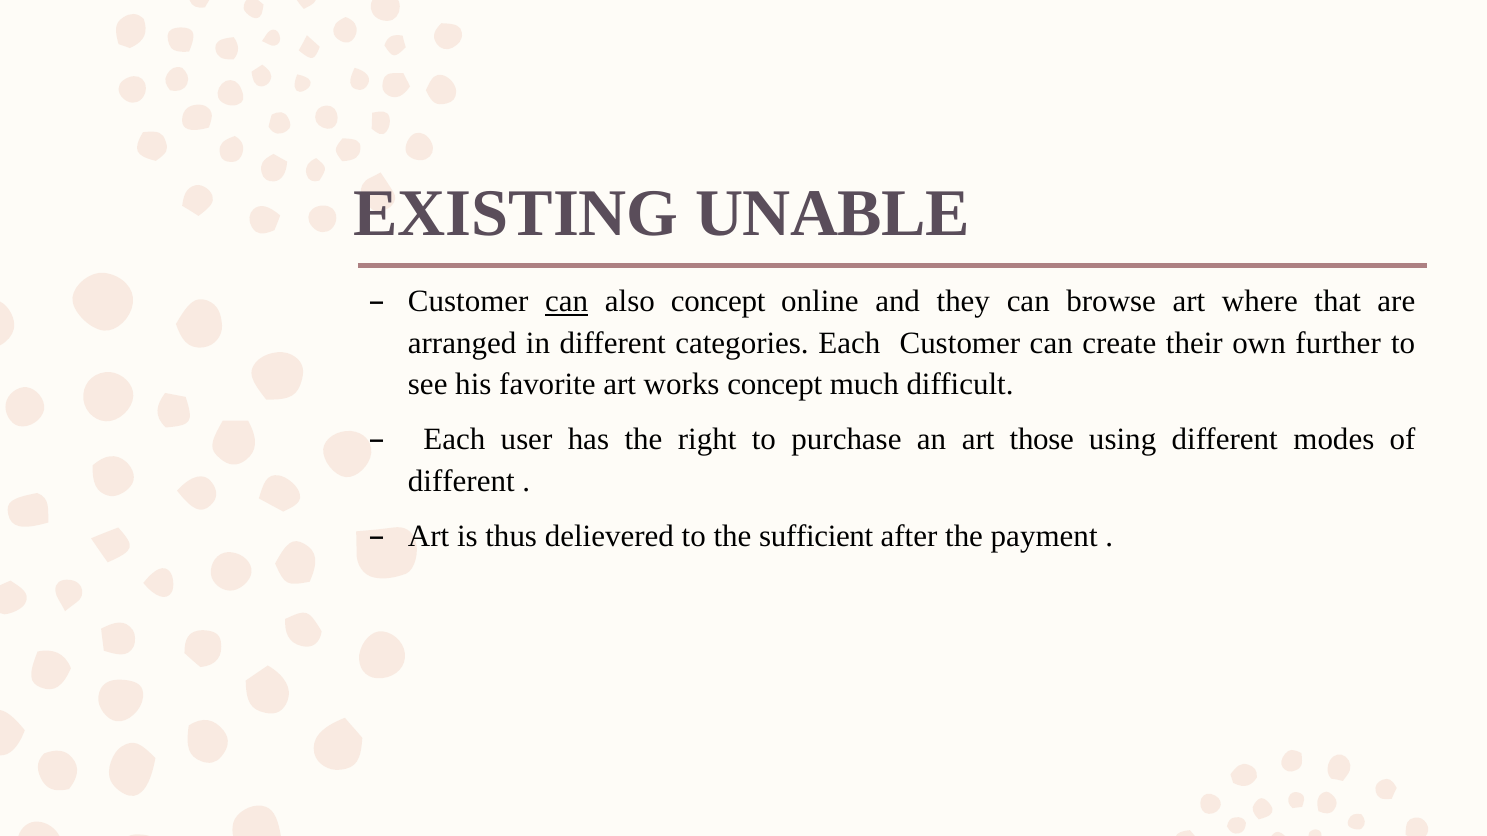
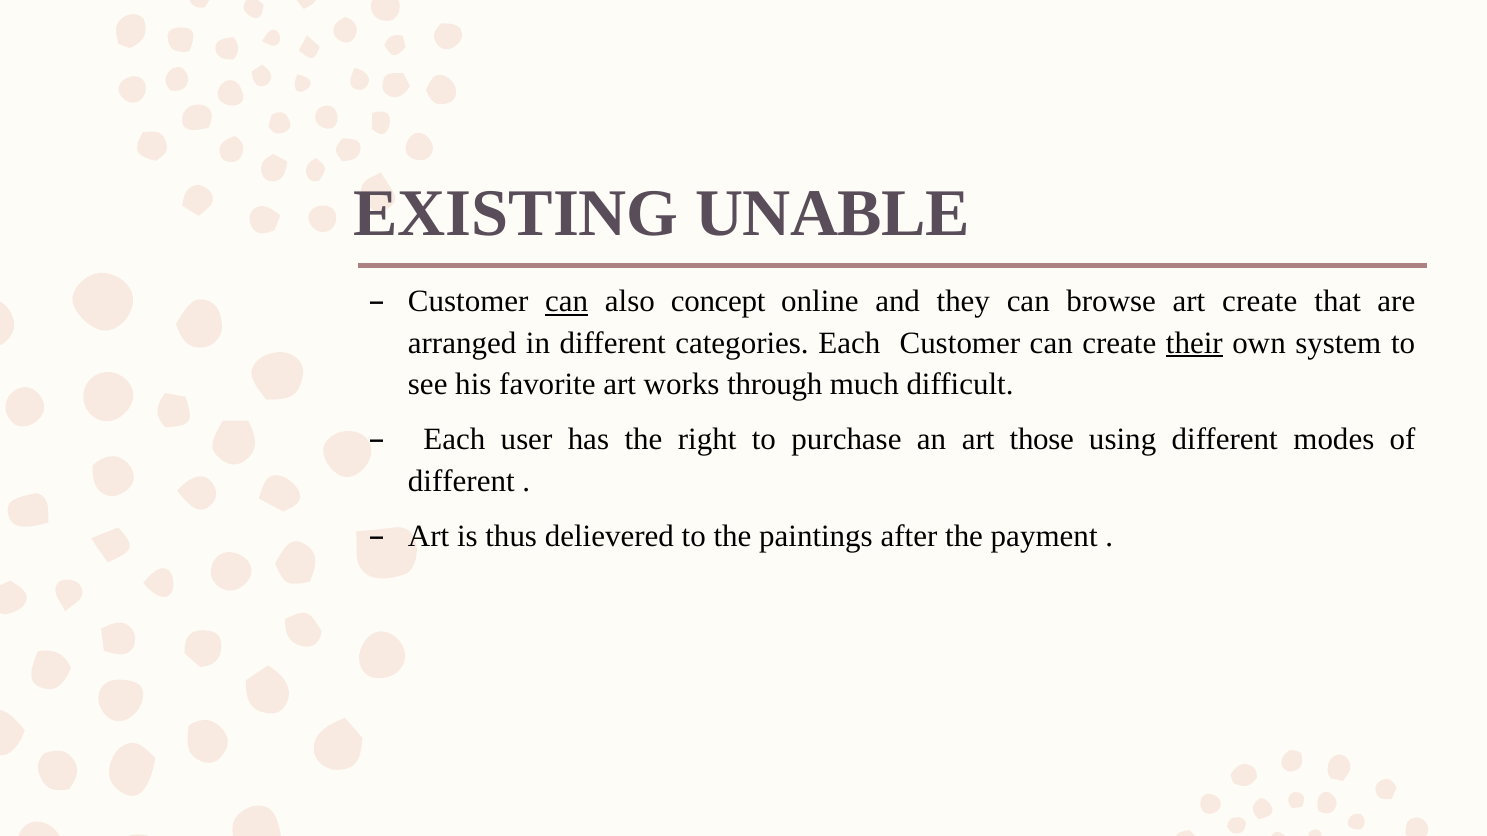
art where: where -> create (1260, 302)
their underline: none -> present (1194, 343)
further: further -> system (1338, 343)
works concept: concept -> through (775, 384)
sufficient: sufficient -> paintings (816, 537)
